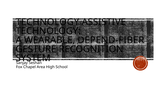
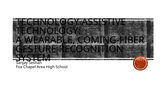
DEPEND-FIBER: DEPEND-FIBER -> COMING-FIBER (111, 40)
